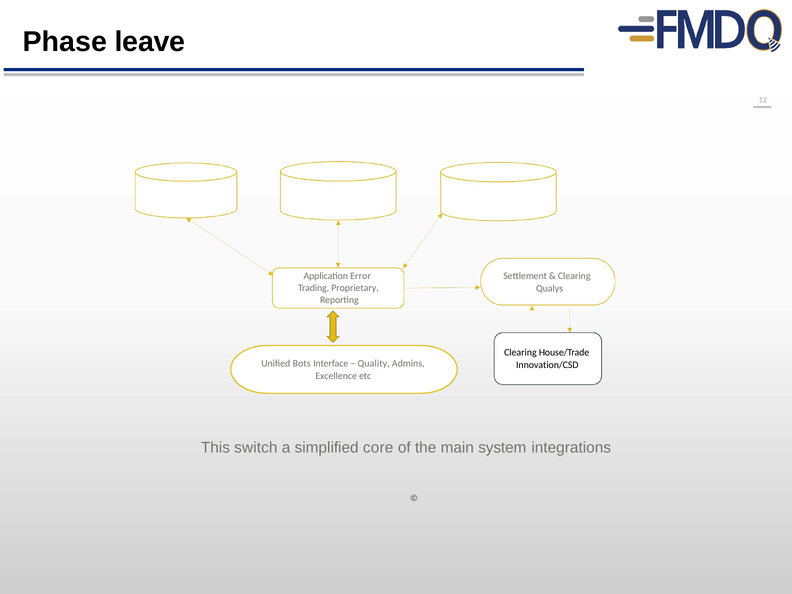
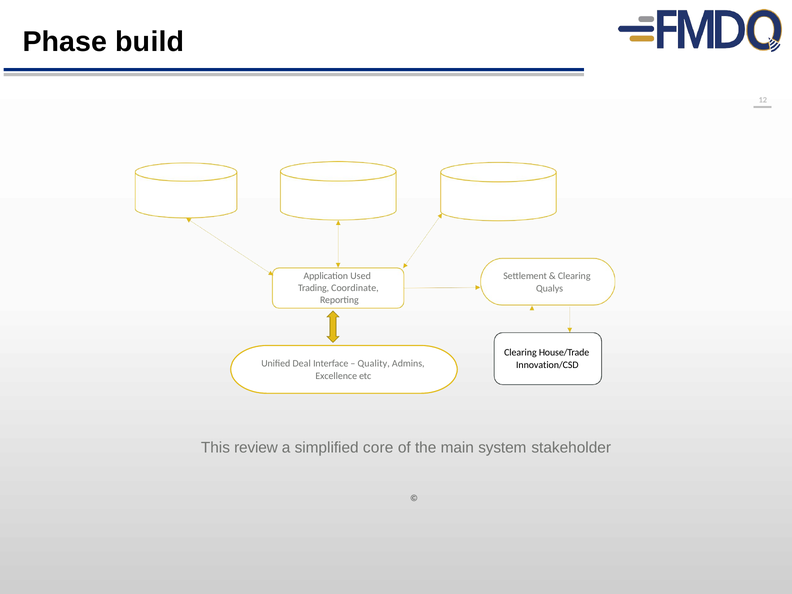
leave: leave -> build (150, 42)
Error: Error -> Used (361, 276)
Proprietary: Proprietary -> Coordinate (355, 288)
Bots: Bots -> Deal (302, 363)
switch: switch -> review (256, 448)
integrations: integrations -> stakeholder (571, 448)
